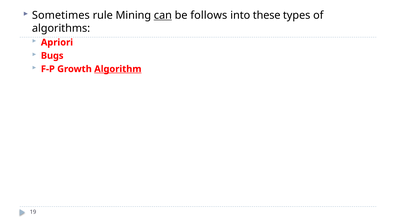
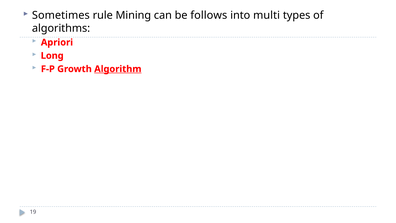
can underline: present -> none (163, 15)
these: these -> multi (267, 15)
Bugs: Bugs -> Long (52, 56)
